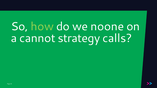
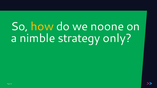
how colour: light green -> yellow (42, 27)
cannot: cannot -> nimble (37, 38)
calls: calls -> only (117, 38)
